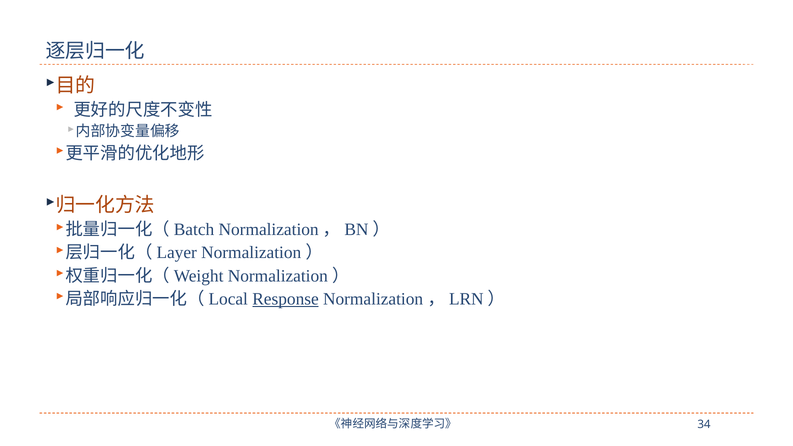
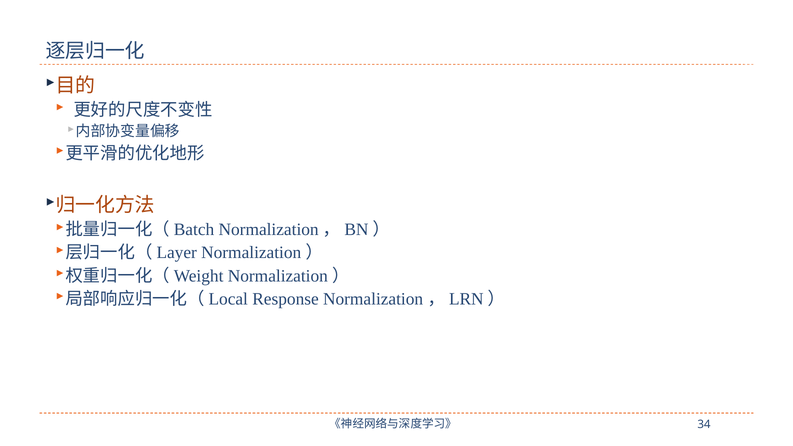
Response underline: present -> none (286, 299)
